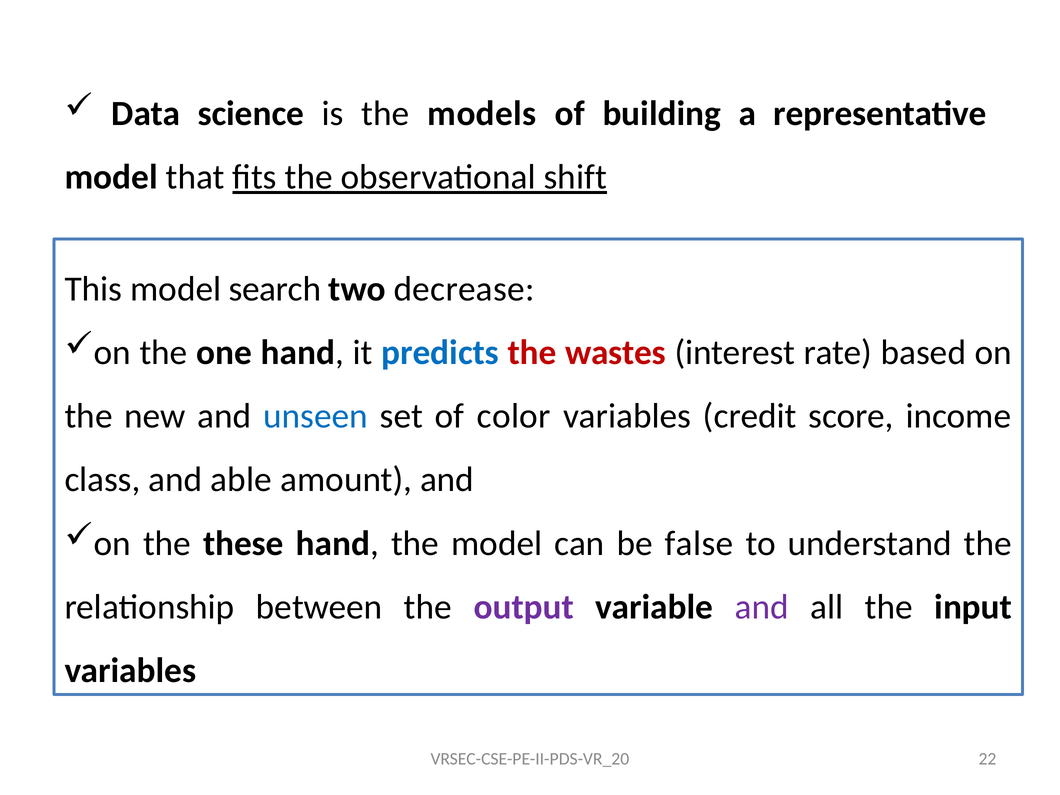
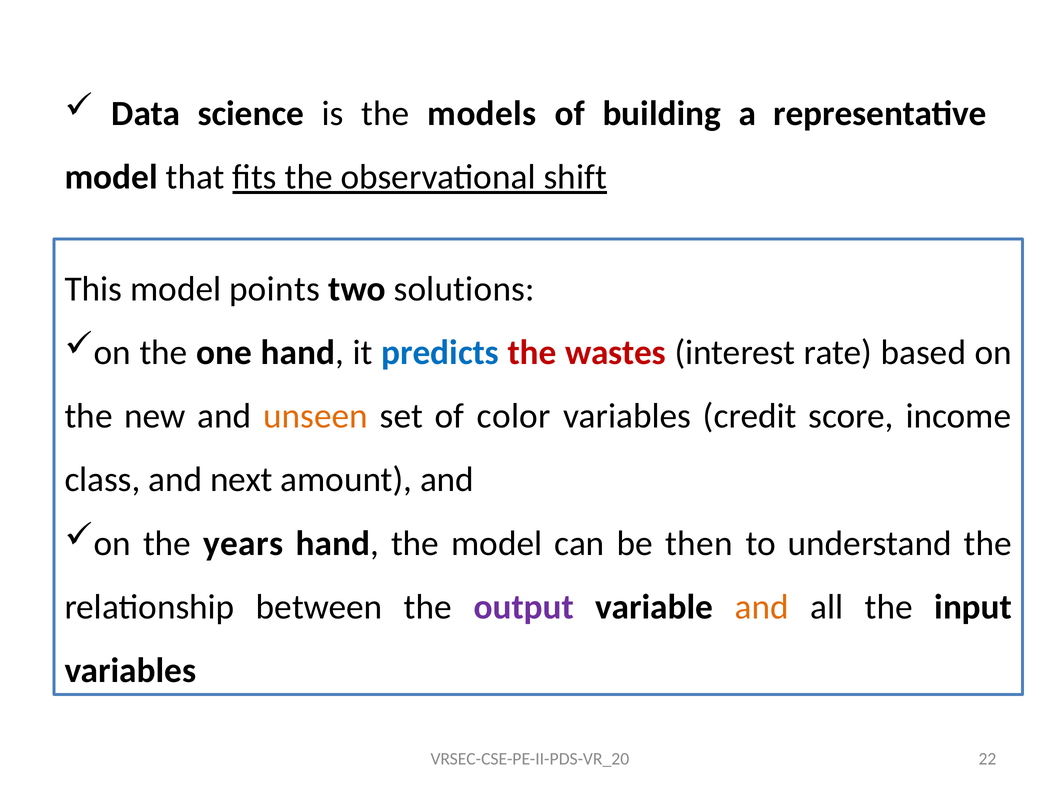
search: search -> points (275, 289)
decrease: decrease -> solutions (464, 289)
unseen colour: blue -> orange (316, 416)
able: able -> next (241, 480)
these: these -> years (243, 543)
false: false -> then (699, 543)
and colour: purple -> orange (762, 607)
